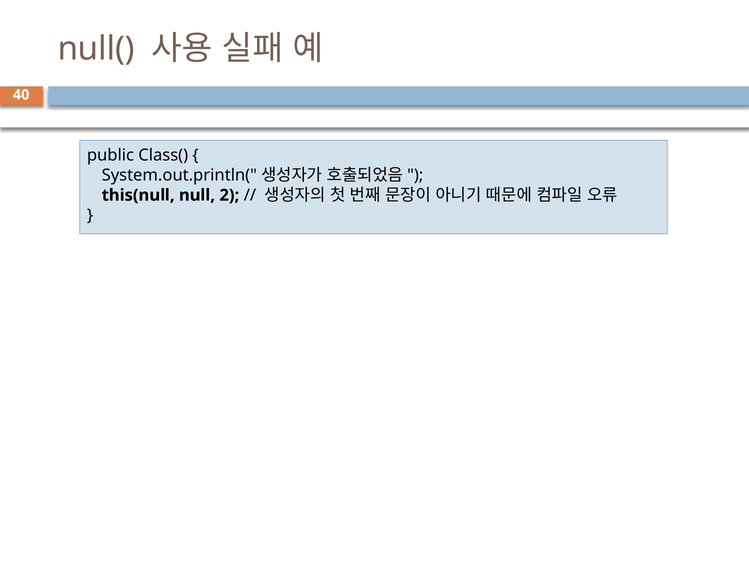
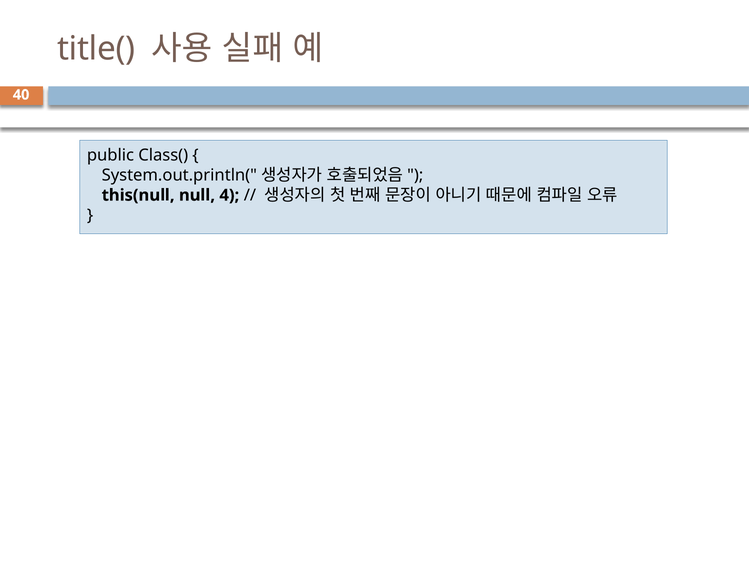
null(: null( -> title( (96, 49)
2: 2 -> 4 (229, 195)
